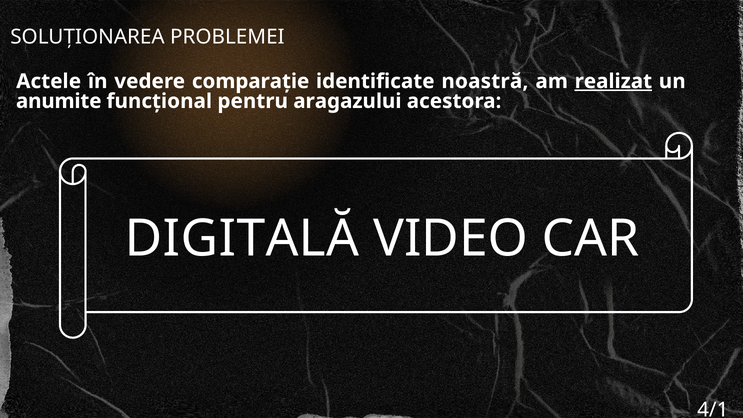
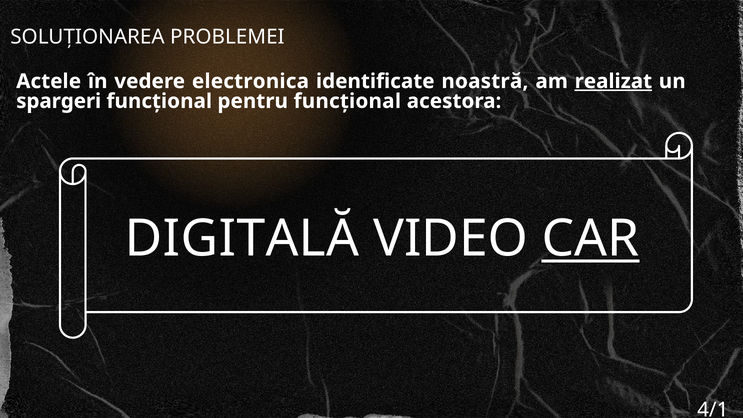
comparație: comparație -> electronica (250, 81)
anumite: anumite -> spargeri (59, 101)
pentru aragazului: aragazului -> funcțional (347, 101)
CAR underline: none -> present (590, 239)
